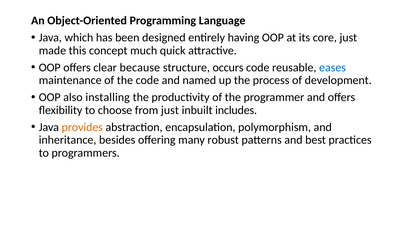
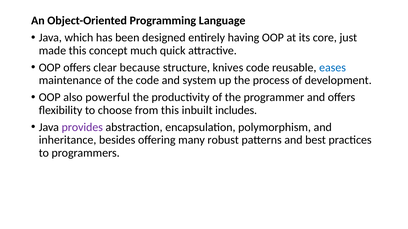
occurs: occurs -> knives (228, 68)
named: named -> system (199, 80)
installing: installing -> powerful (108, 98)
from just: just -> this (170, 110)
provides colour: orange -> purple (82, 127)
